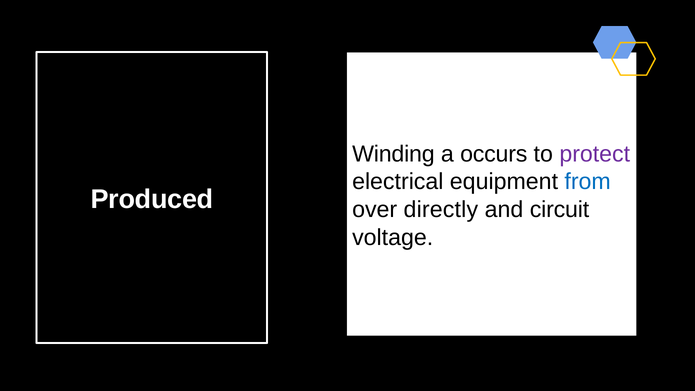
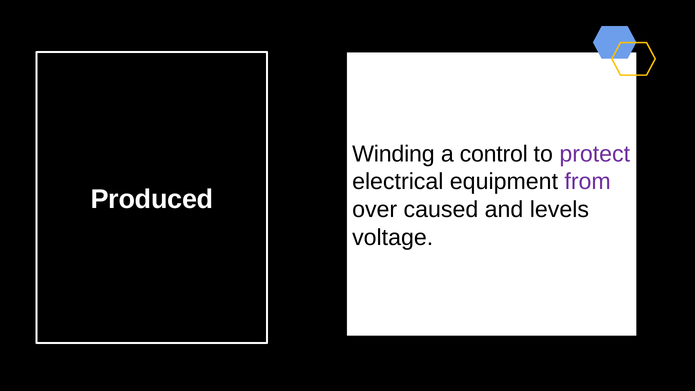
occurs: occurs -> control (494, 154)
from colour: blue -> purple (588, 182)
directly: directly -> caused (441, 210)
circuit: circuit -> levels (559, 210)
